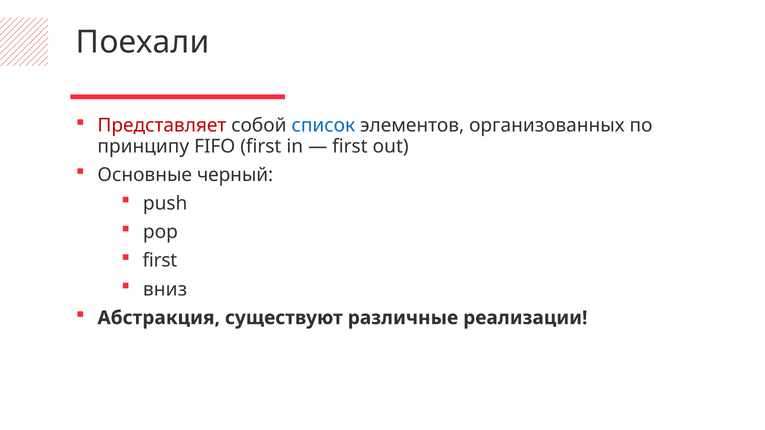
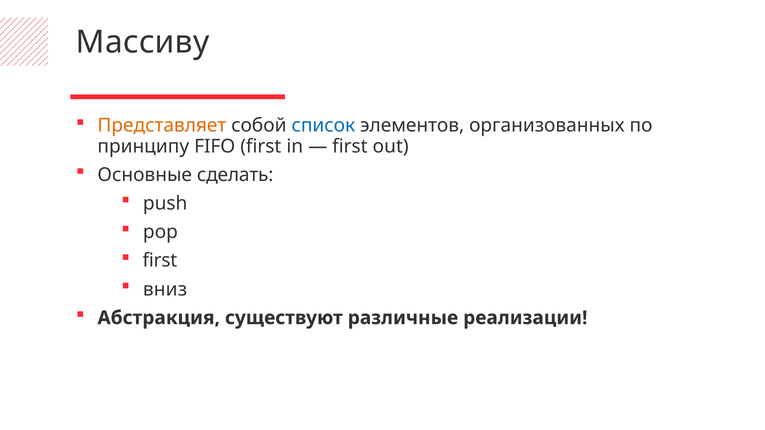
Поехали: Поехали -> Массиву (143, 42)
Представляет colour: red -> orange (162, 126)
черный: черный -> сделать (235, 175)
